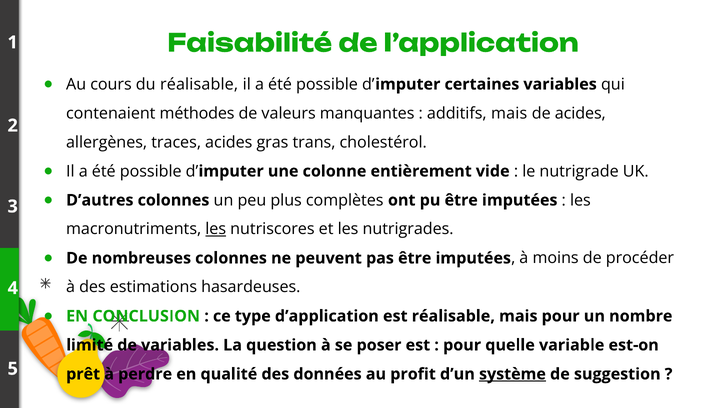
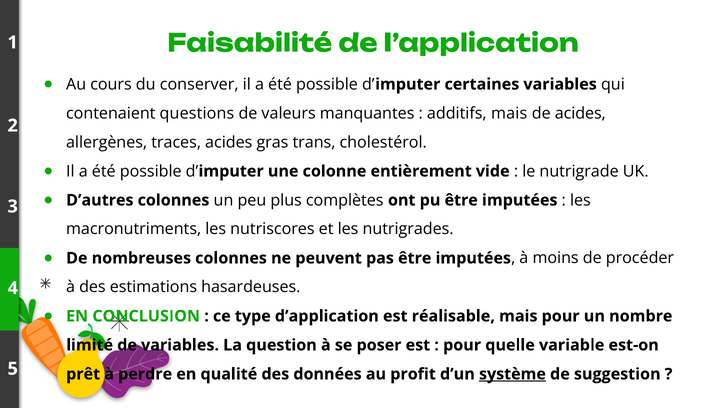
du réalisable: réalisable -> conserver (199, 84)
méthodes: méthodes -> questions (197, 113)
les underline: present -> none (216, 229)
